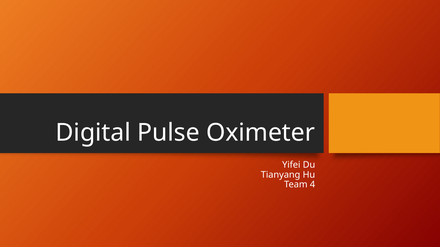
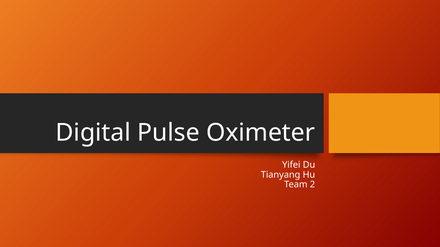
4: 4 -> 2 (313, 185)
